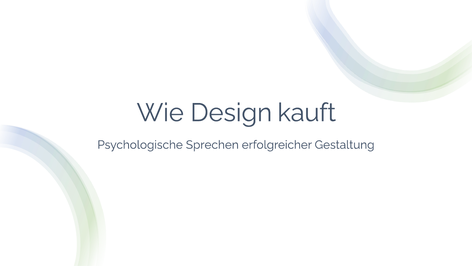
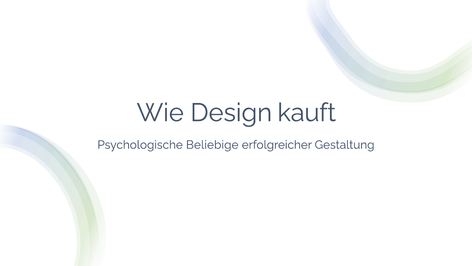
Sprechen: Sprechen -> Beliebige (212, 145)
